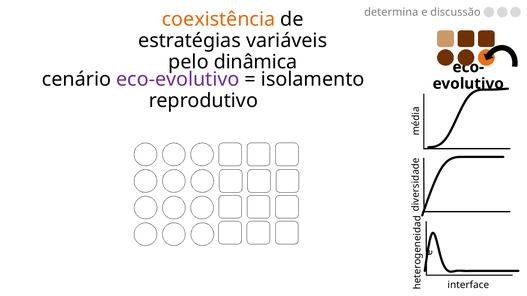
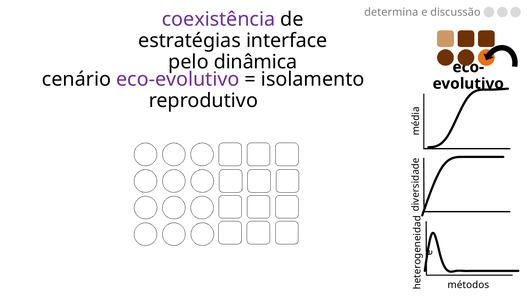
coexistência colour: orange -> purple (219, 19)
variáveis: variáveis -> interface (287, 41)
interface: interface -> métodos (468, 285)
